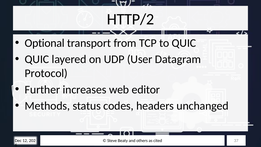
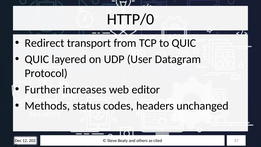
HTTP/2: HTTP/2 -> HTTP/0 (131, 19)
Optional: Optional -> Redirect (45, 43)
